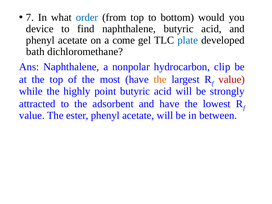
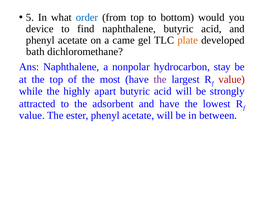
7: 7 -> 5 (30, 17)
come: come -> came (124, 40)
plate colour: blue -> orange (188, 40)
clip: clip -> stay (222, 67)
the colour: orange -> purple (160, 79)
point: point -> apart (105, 91)
